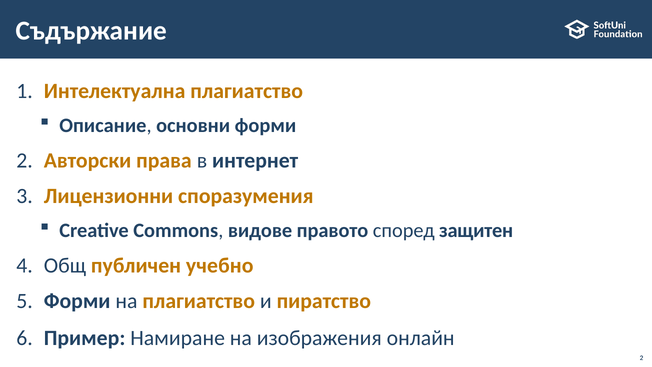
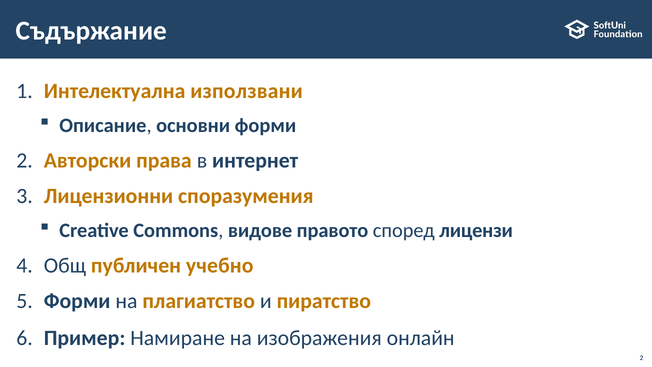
плагиатство: плагиатство -> използвани (247, 91)
защитен: защитен -> лицензи (476, 231)
